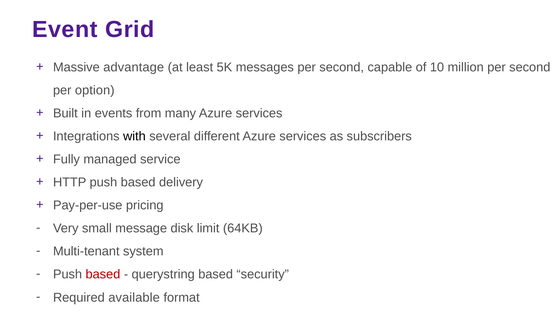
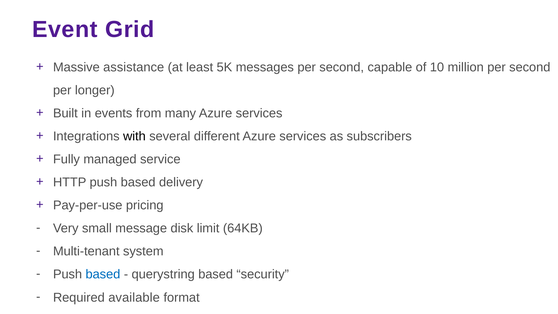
advantage: advantage -> assistance (134, 67)
option: option -> longer (95, 90)
based colour: red -> blue (103, 274)
